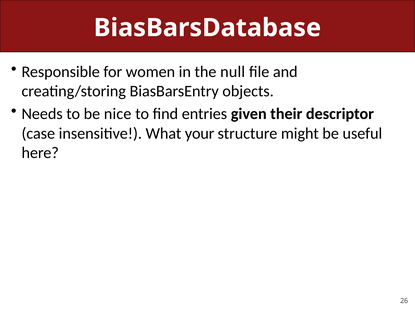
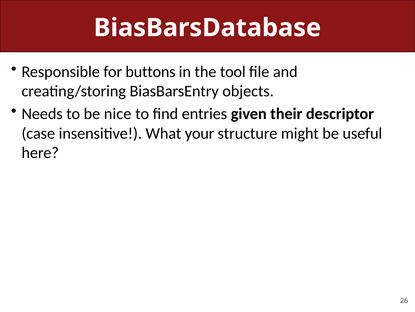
women: women -> buttons (151, 72)
null: null -> tool (233, 72)
